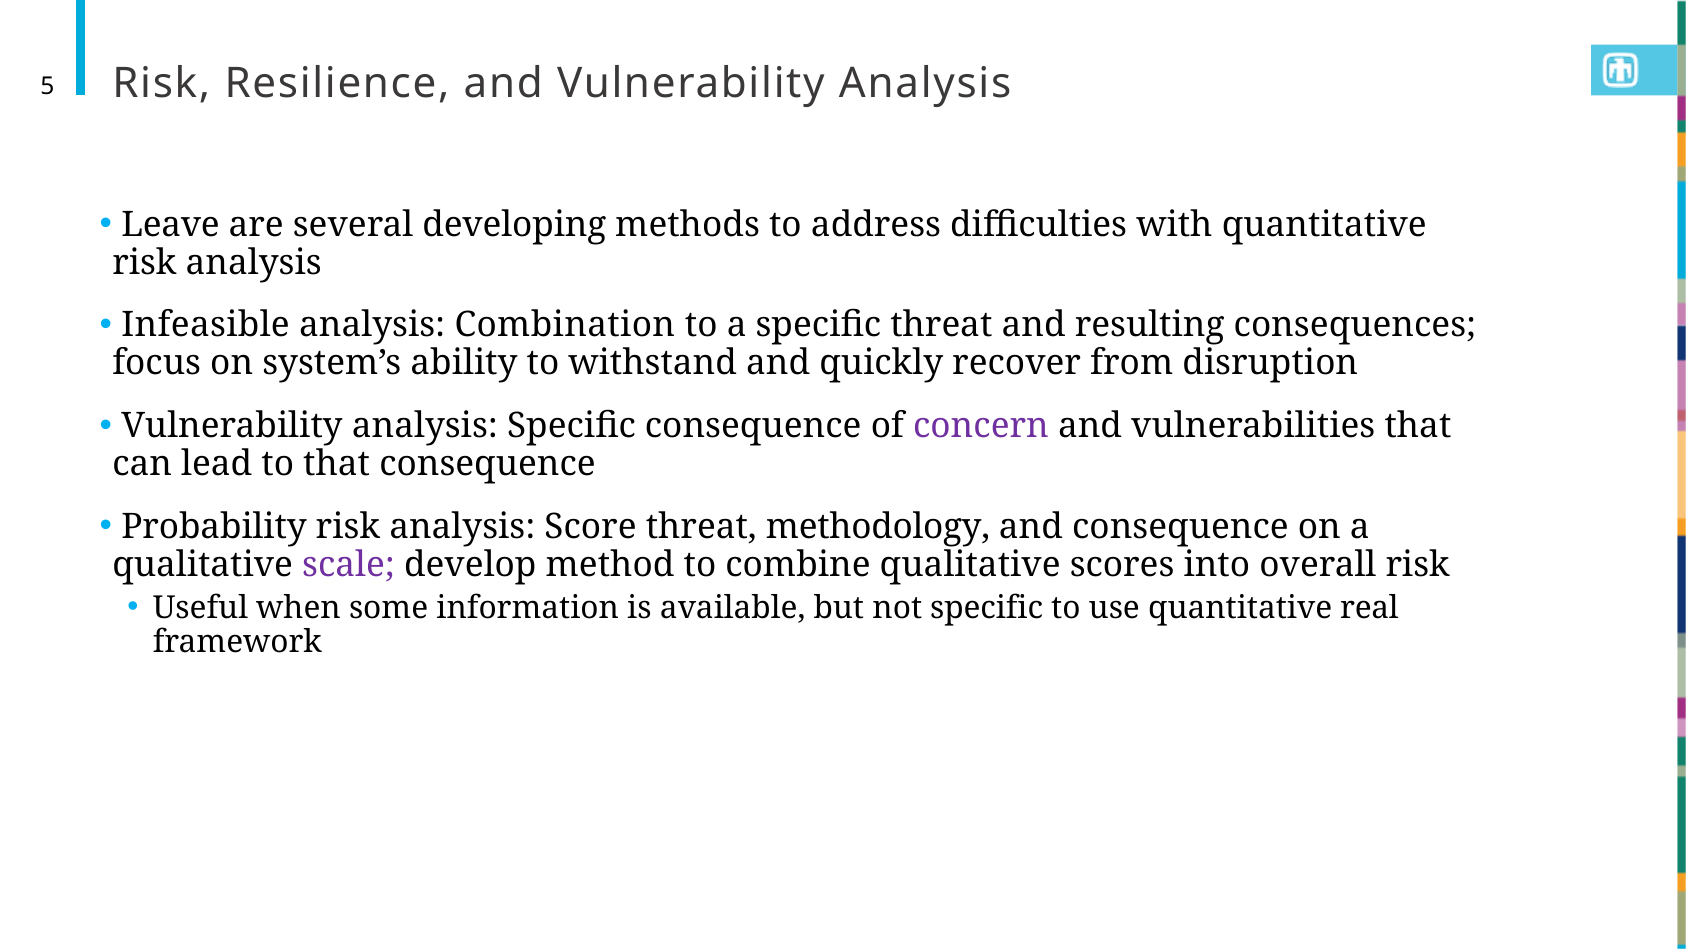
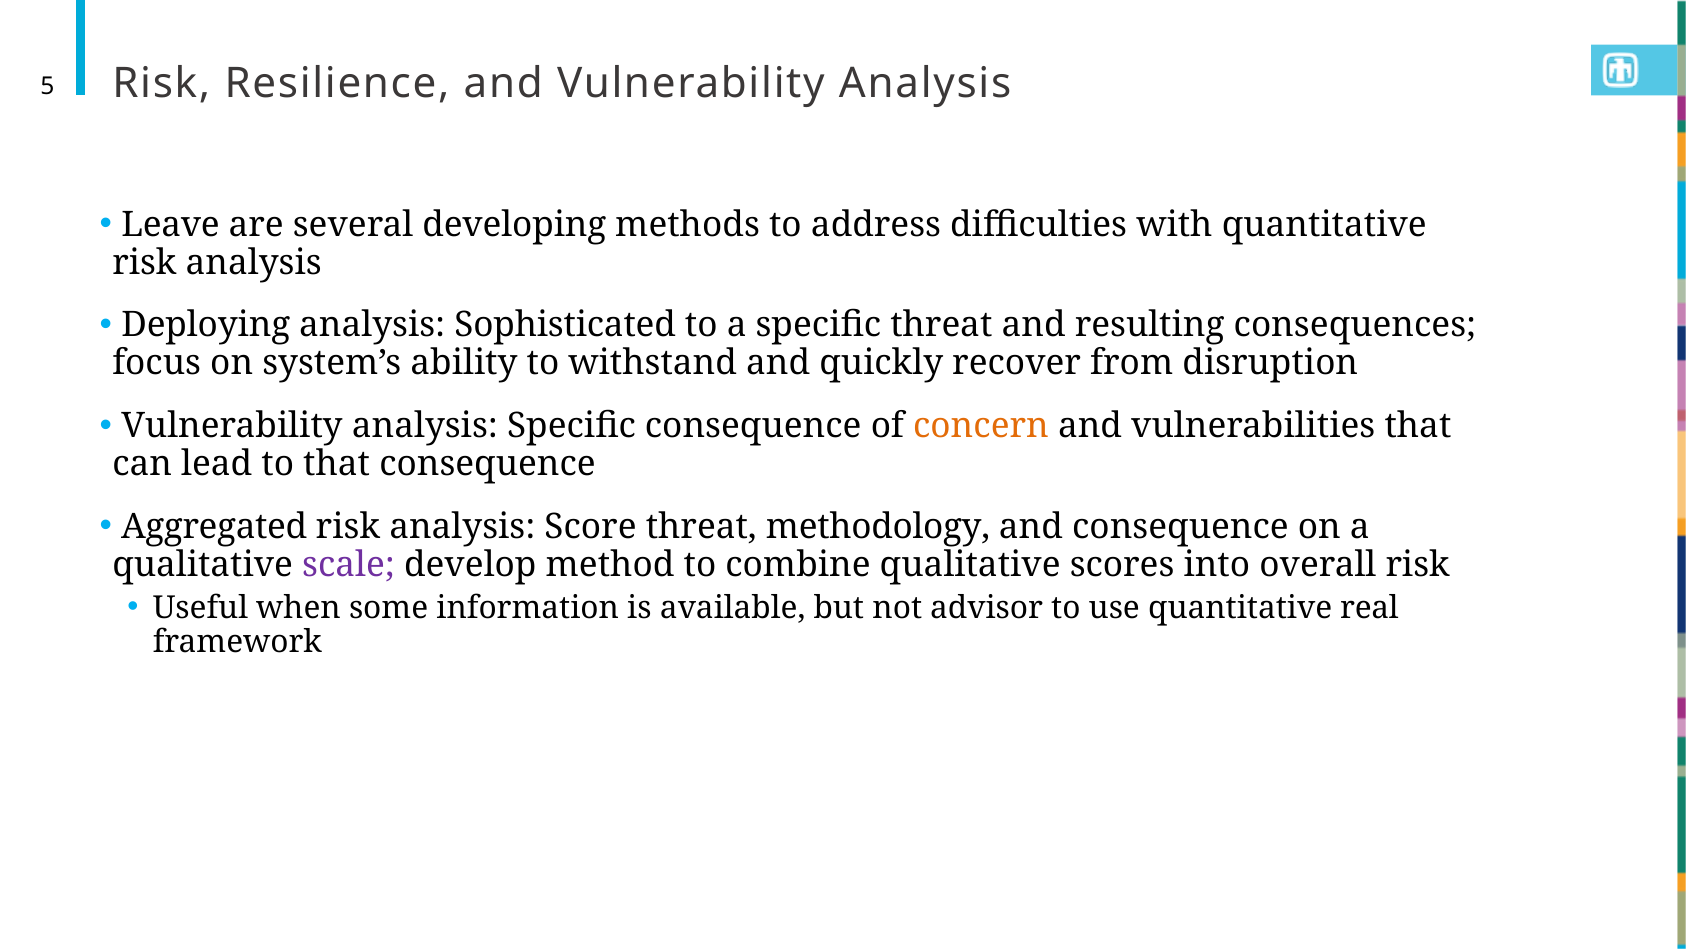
Infeasible: Infeasible -> Deploying (206, 325)
Combination: Combination -> Sophisticated (565, 325)
concern colour: purple -> orange (981, 426)
Probability: Probability -> Aggregated (214, 526)
not specific: specific -> advisor (987, 607)
